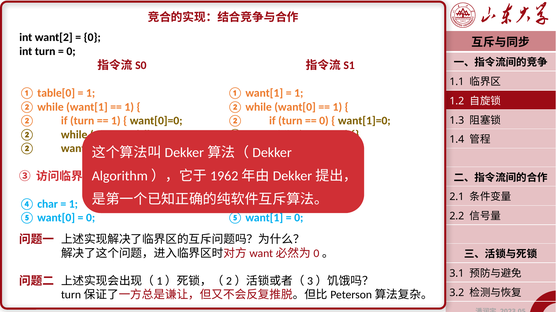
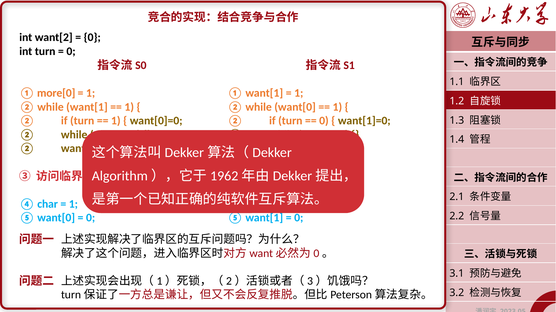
table[0: table[0 -> more[0 (56, 93)
